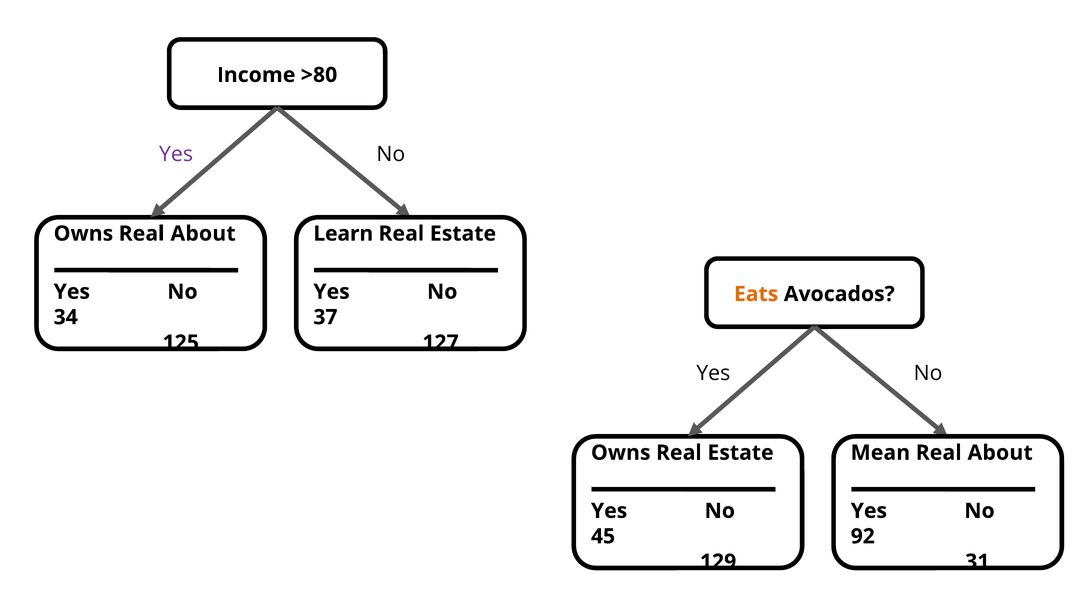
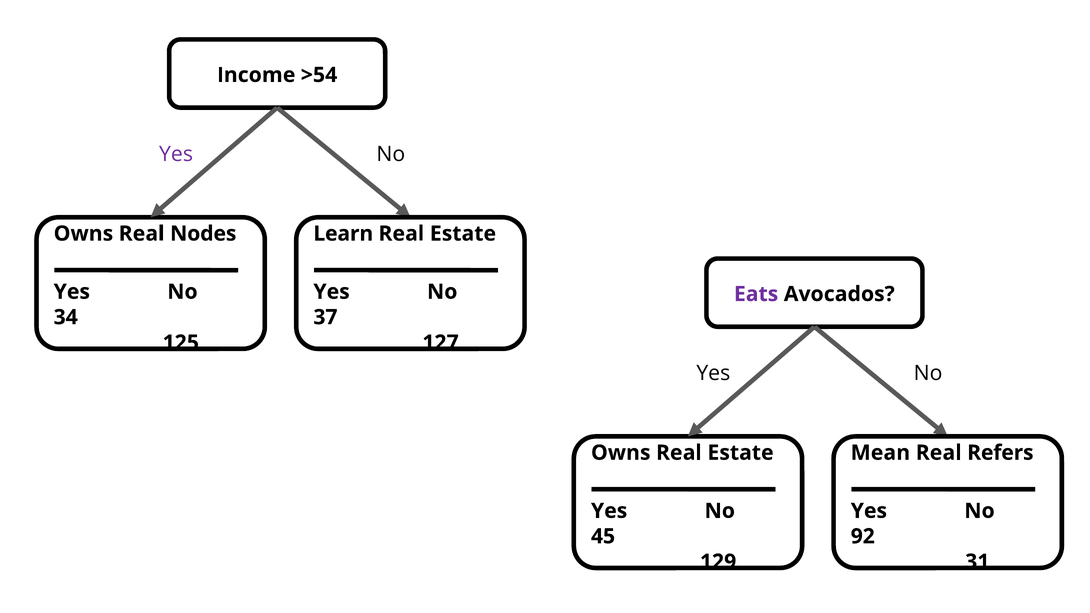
>80: >80 -> >54 (319, 75)
Owns Real About: About -> Nodes (203, 234)
Eats colour: orange -> purple (756, 294)
About: About -> Refers (1000, 453)
